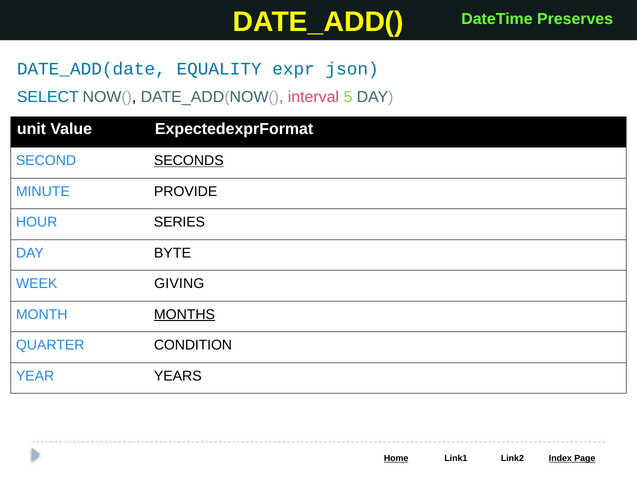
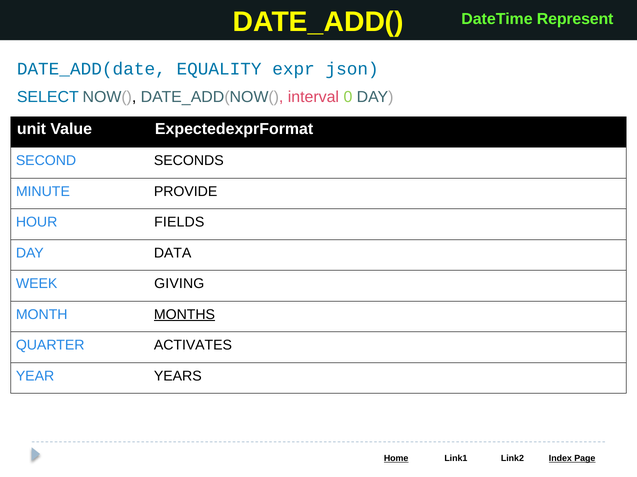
Preserves: Preserves -> Represent (575, 19)
5: 5 -> 0 (348, 97)
SECONDS underline: present -> none (189, 161)
SERIES: SERIES -> FIELDS (179, 223)
BYTE: BYTE -> DATA (173, 253)
CONDITION: CONDITION -> ACTIVATES (193, 346)
